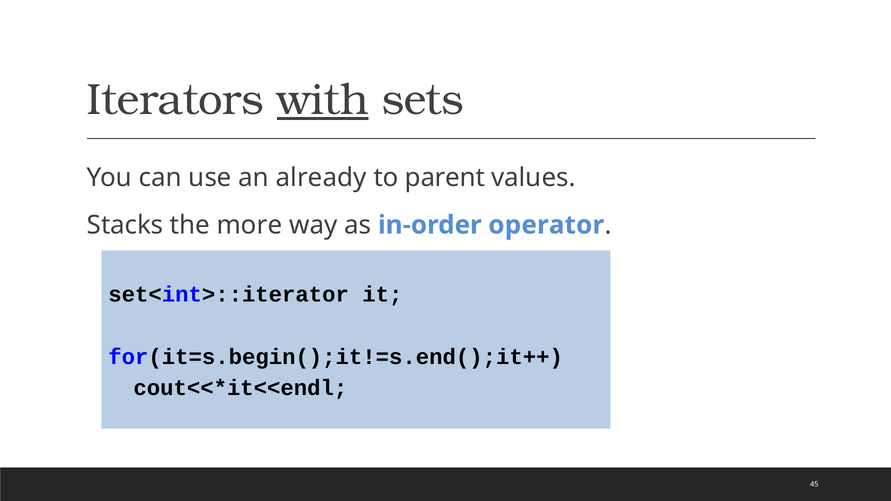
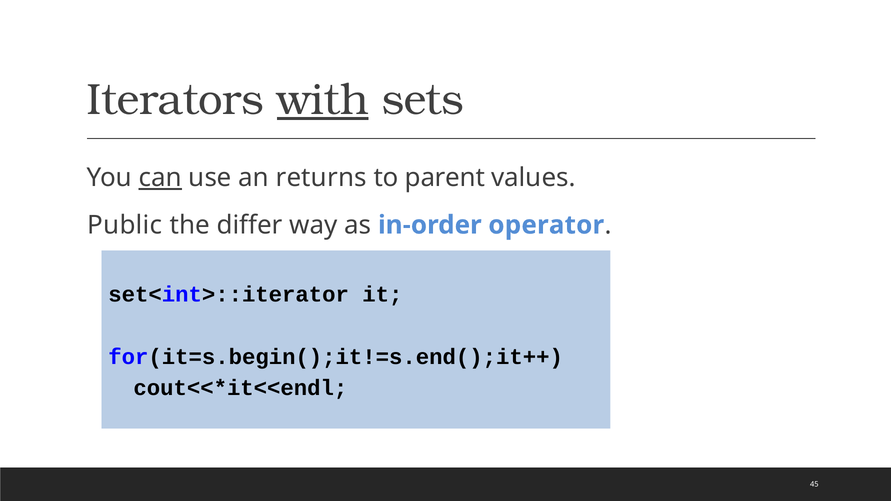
can underline: none -> present (160, 178)
already: already -> returns (321, 178)
Stacks: Stacks -> Public (125, 225)
more: more -> differ (250, 225)
